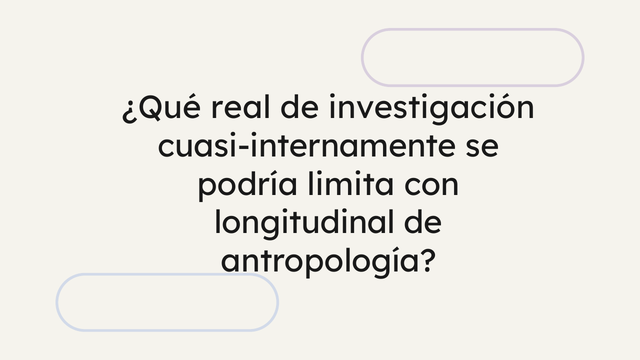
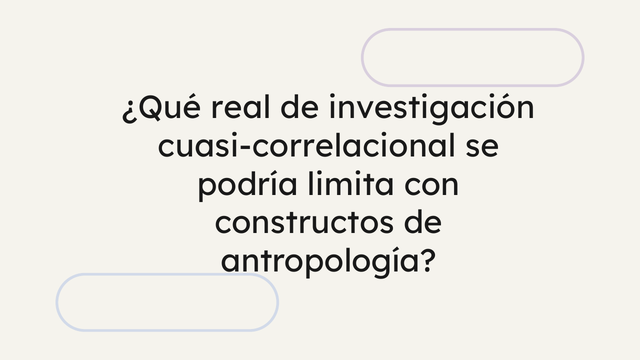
cuasi-internamente: cuasi-internamente -> cuasi-correlacional (307, 146)
longitudinal: longitudinal -> constructos (305, 223)
